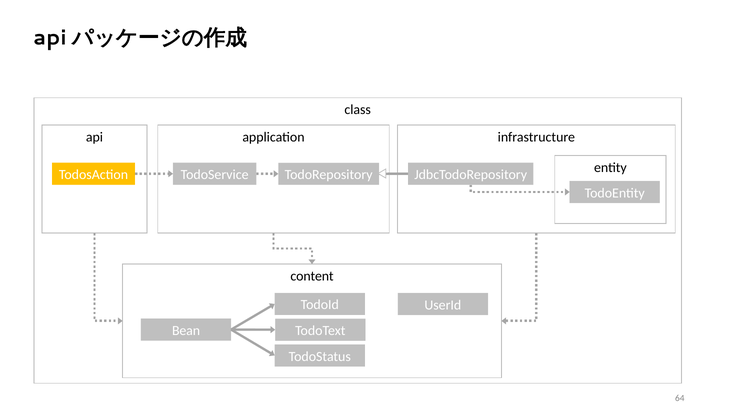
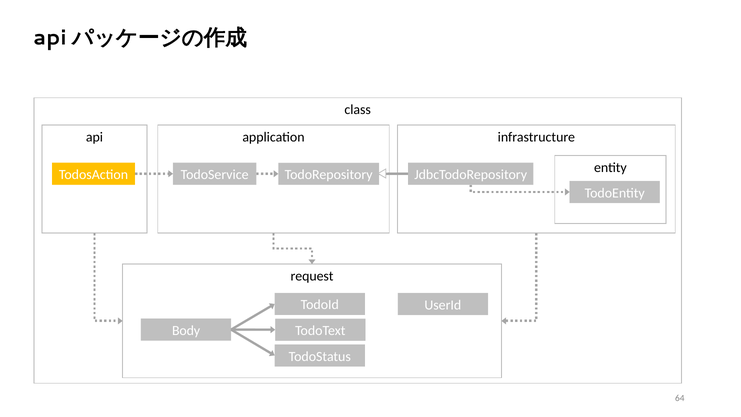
content: content -> request (312, 276)
Bean: Bean -> Body (186, 330)
